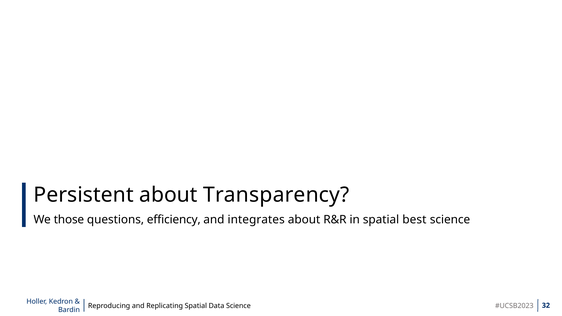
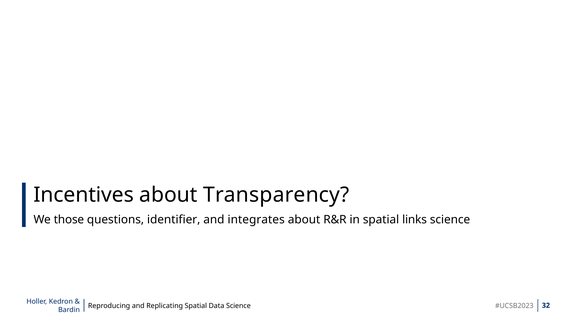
Persistent: Persistent -> Incentives (84, 195)
efficiency: efficiency -> identifier (174, 220)
best: best -> links (415, 220)
